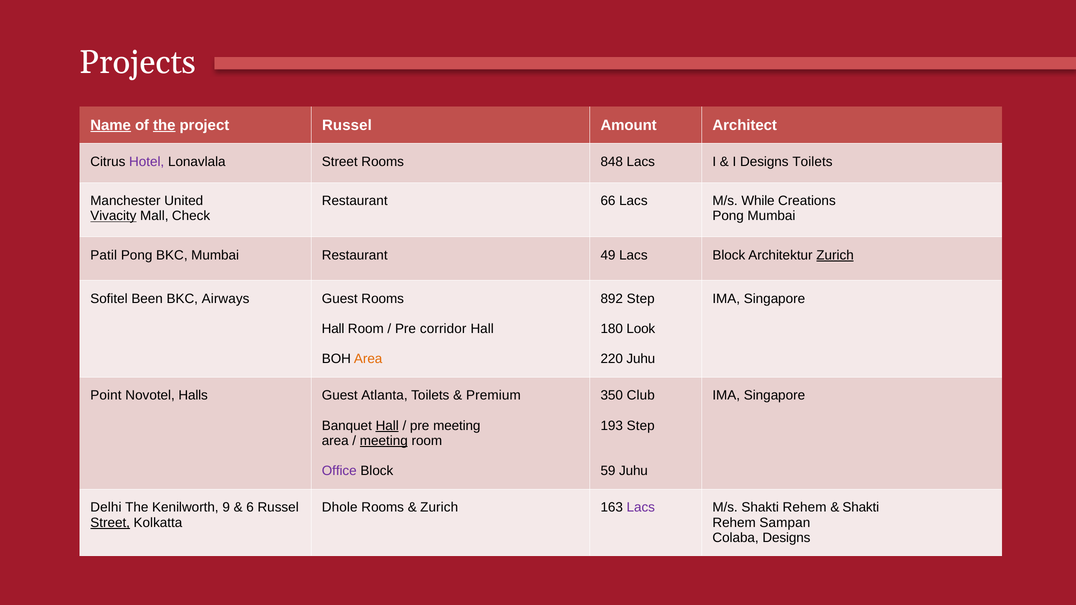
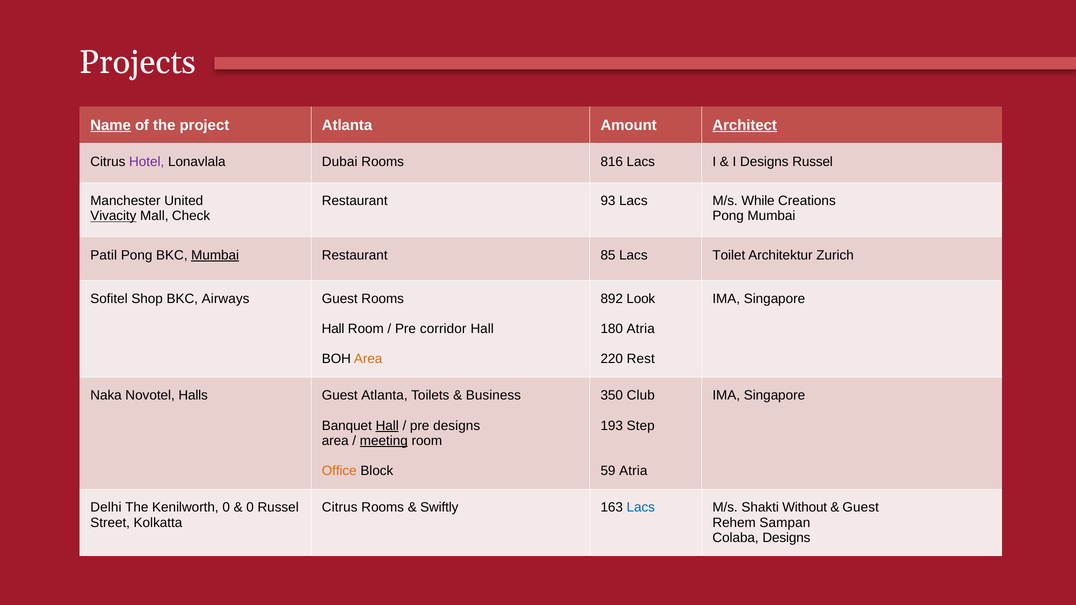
the underline: present -> none (164, 125)
project Russel: Russel -> Atlanta (347, 125)
Architect underline: none -> present (745, 125)
Lonavlala Street: Street -> Dubai (340, 162)
848: 848 -> 816 (612, 162)
Designs Toilets: Toilets -> Russel (813, 162)
66: 66 -> 93 (608, 201)
Mumbai underline: none -> present (215, 255)
49: 49 -> 85 (608, 255)
Lacs Block: Block -> Toilet (729, 255)
Zurich underline: present -> none (835, 255)
Been: Been -> Shop (147, 299)
892 Step: Step -> Look (641, 299)
180 Look: Look -> Atria (641, 329)
220 Juhu: Juhu -> Rest (641, 359)
Point: Point -> Naka (106, 396)
Premium: Premium -> Business (493, 396)
pre meeting: meeting -> designs (457, 426)
Office colour: purple -> orange (339, 471)
59 Juhu: Juhu -> Atria (633, 471)
Kenilworth 9: 9 -> 0 (226, 508)
6: 6 -> 0 (250, 508)
Dhole: Dhole -> Citrus (340, 508)
Zurich: Zurich -> Swiftly (439, 508)
Lacs colour: purple -> blue (641, 508)
M/s Shakti Rehem: Rehem -> Without (805, 508)
Shakti: Shakti -> Guest (861, 508)
Street underline: present -> none (110, 523)
